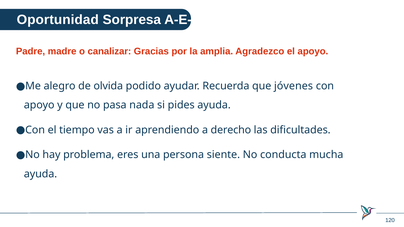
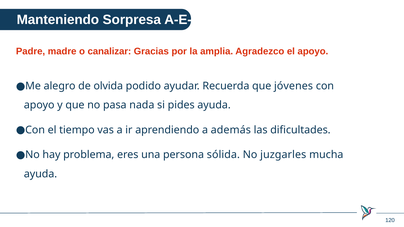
Oportunidad: Oportunidad -> Manteniendo (58, 20)
derecho: derecho -> además (231, 130)
siente: siente -> sólida (223, 155)
conducta: conducta -> juzgarles (283, 155)
